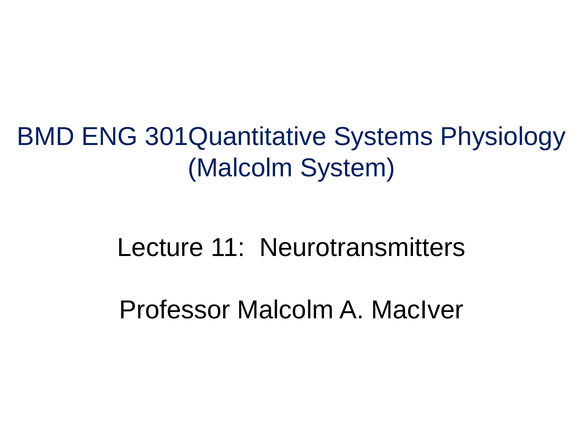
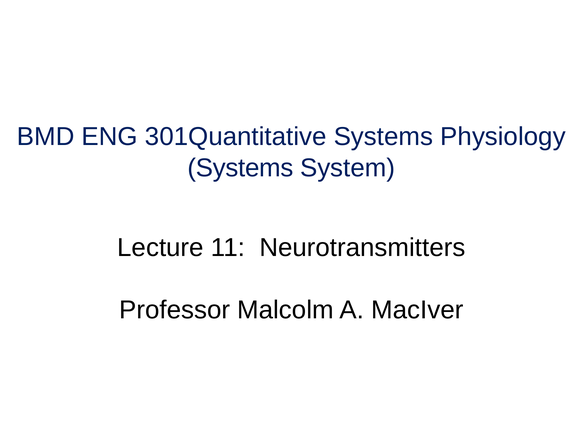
Malcolm: Malcolm -> Systems (240, 168)
